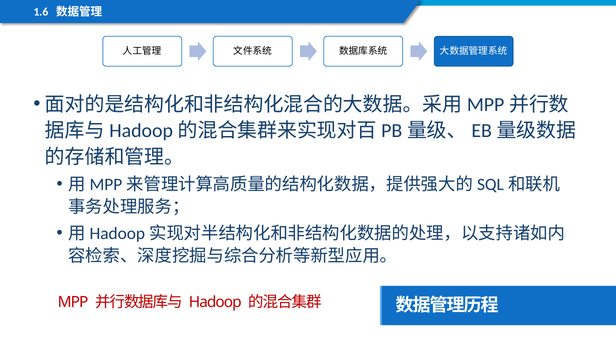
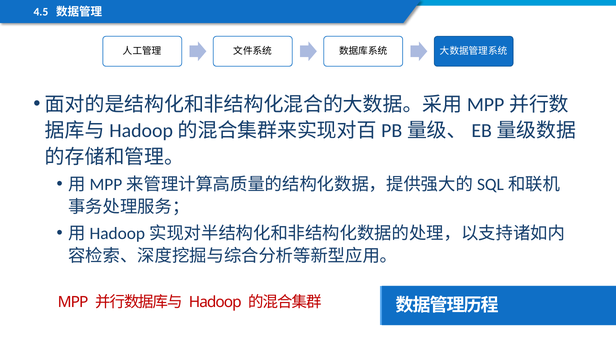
1.6: 1.6 -> 4.5 (41, 12)
